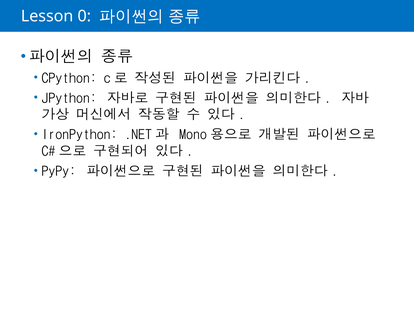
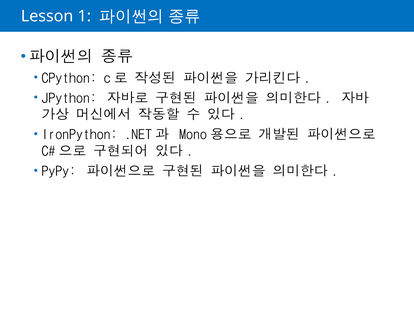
0: 0 -> 1 (84, 16)
